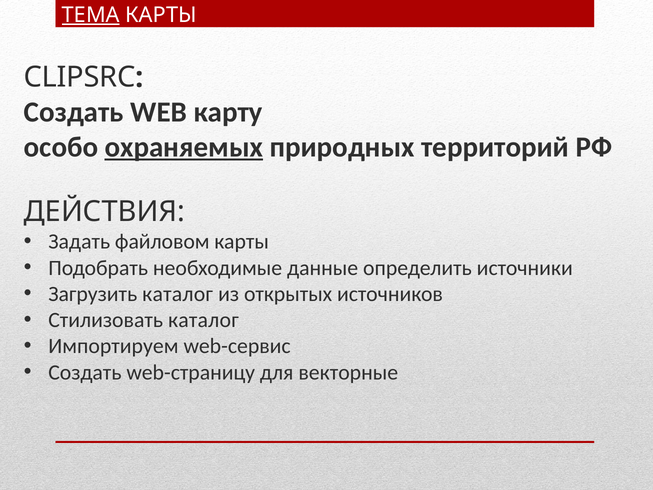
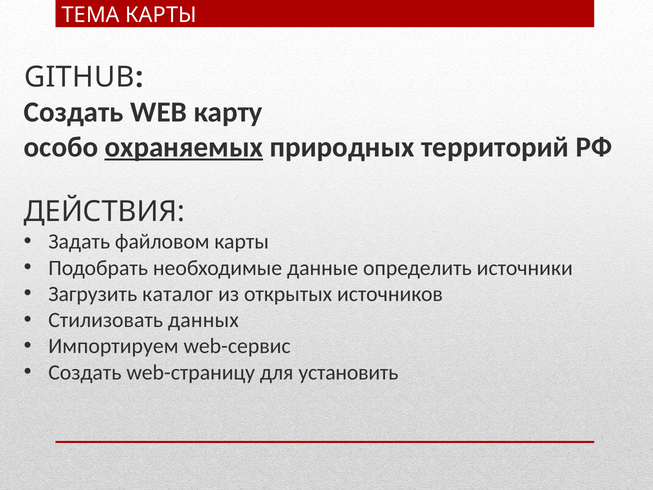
ТЕМА underline: present -> none (91, 15)
CLIPSRC: CLIPSRC -> GITHUB (79, 77)
Стилизовать каталог: каталог -> данных (203, 320)
векторные: векторные -> установить (348, 372)
